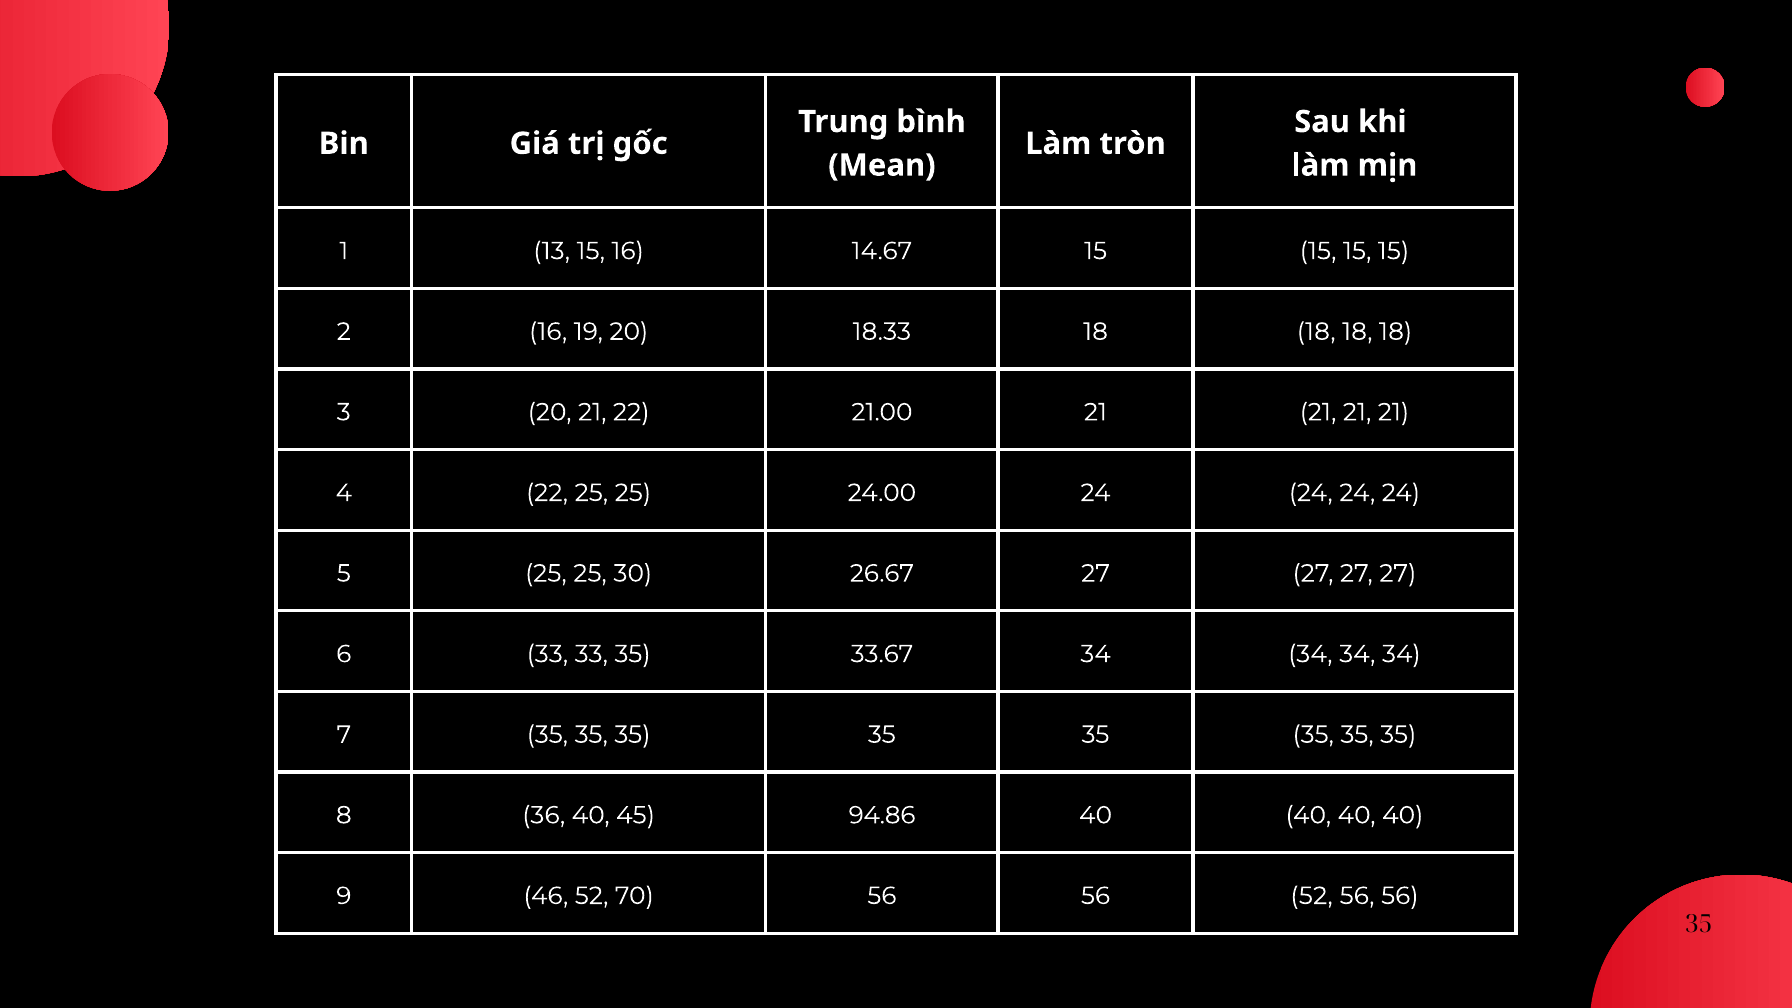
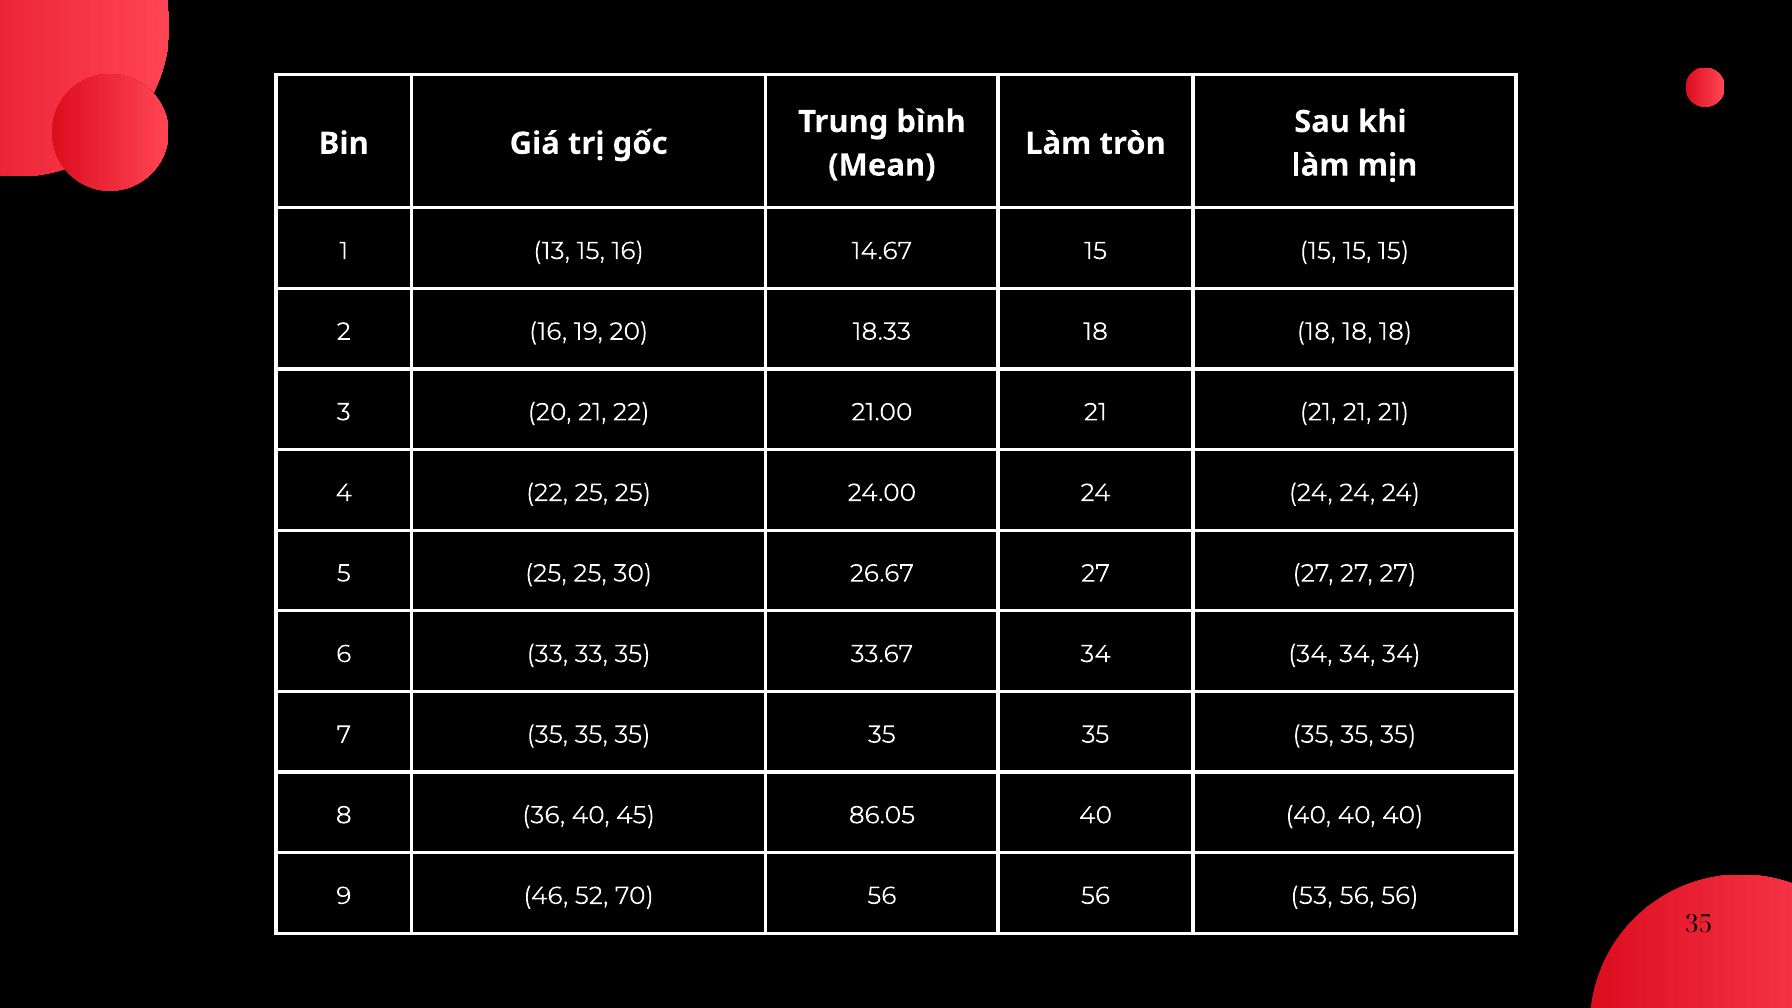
94.86: 94.86 -> 86.05 (882, 815)
56 52: 52 -> 53 (1312, 896)
